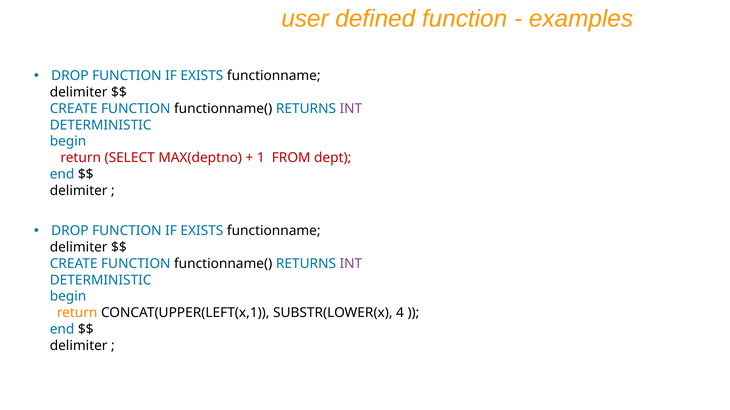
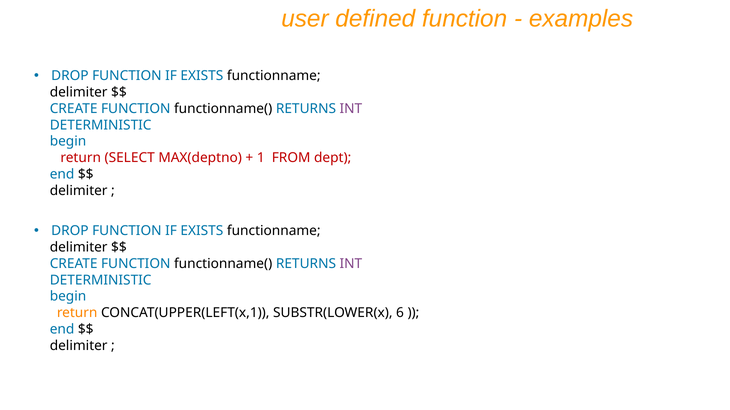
4: 4 -> 6 (400, 313)
